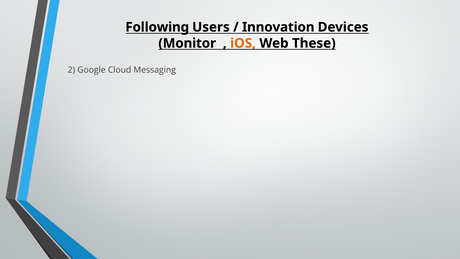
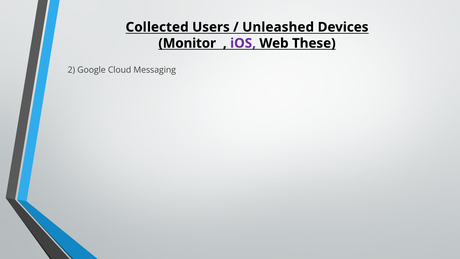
Following: Following -> Collected (157, 27)
Innovation: Innovation -> Unleashed (278, 27)
iOS colour: orange -> purple (243, 43)
